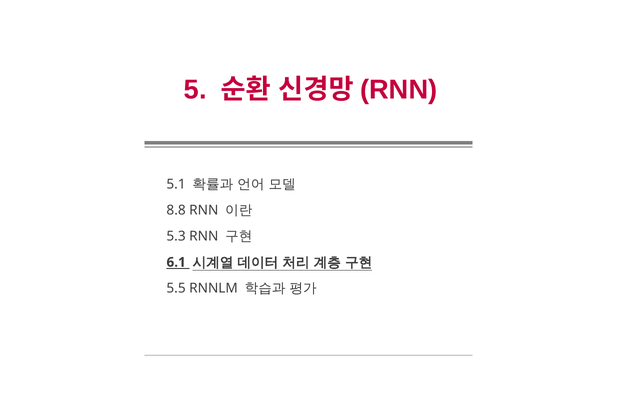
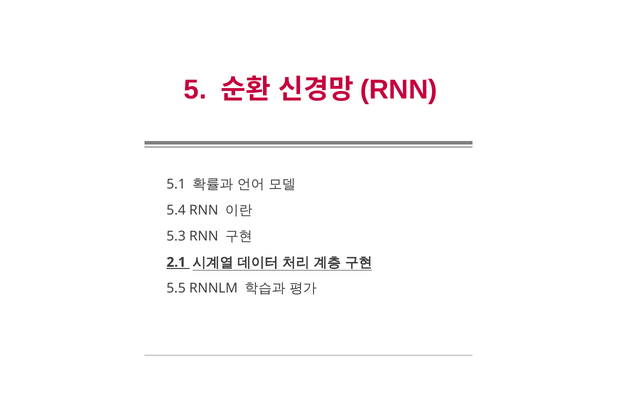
8.8: 8.8 -> 5.4 (176, 210)
6.1: 6.1 -> 2.1 (176, 262)
